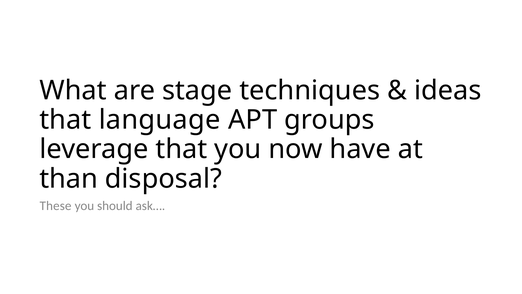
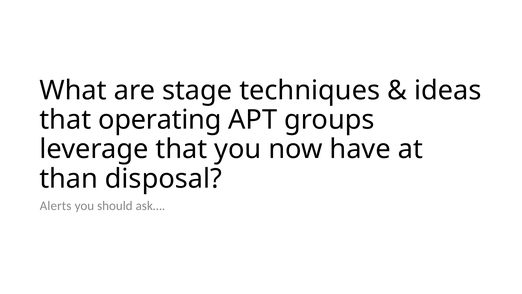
language: language -> operating (160, 120)
These: These -> Alerts (56, 205)
